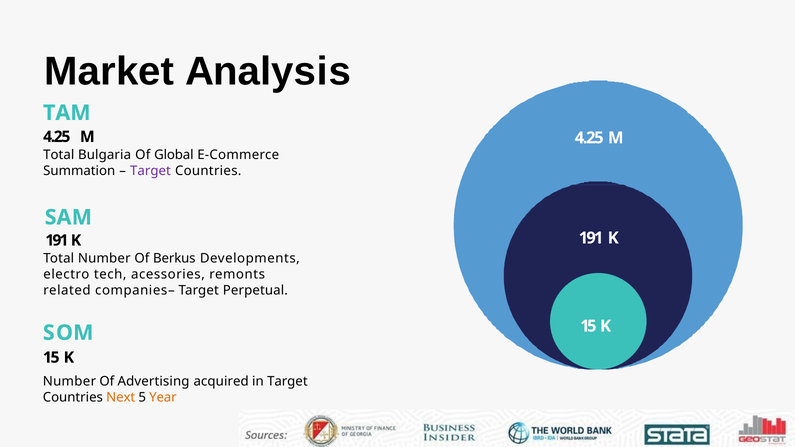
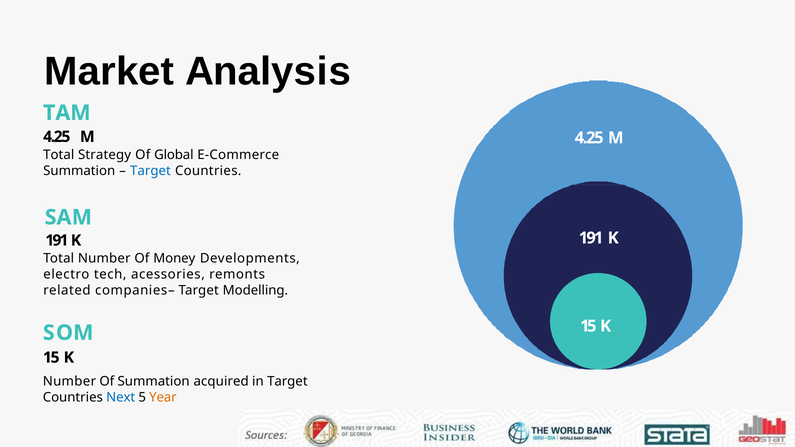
Bulgaria: Bulgaria -> Strategy (105, 155)
Target colour: purple -> blue (150, 171)
Berkus: Berkus -> Money (174, 259)
Perpetual: Perpetual -> Modelling (255, 291)
Of Advertising: Advertising -> Summation (154, 382)
Next colour: orange -> blue (121, 398)
